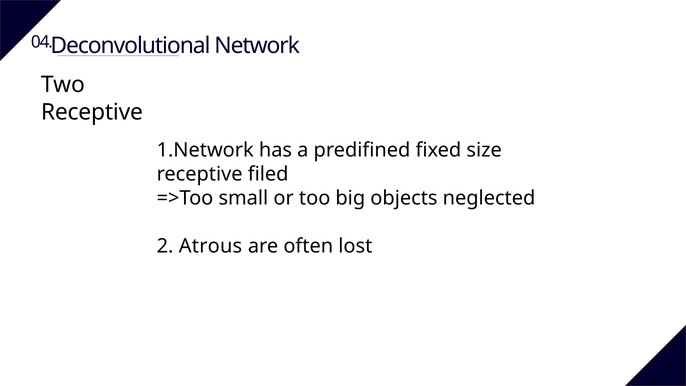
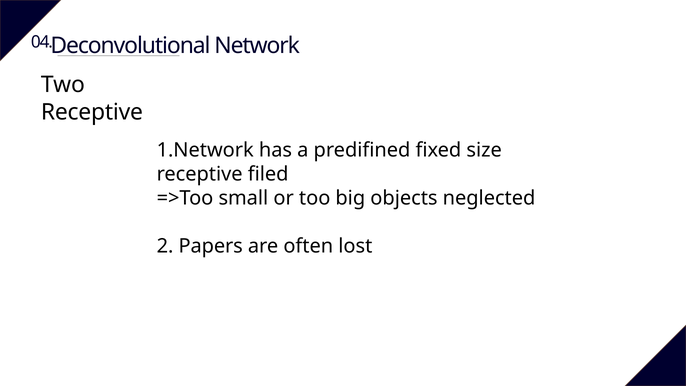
Atrous: Atrous -> Papers (211, 246)
